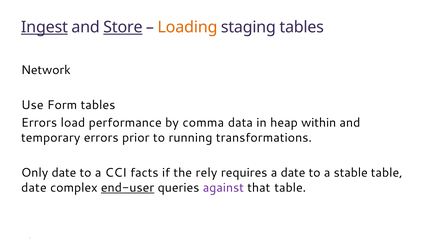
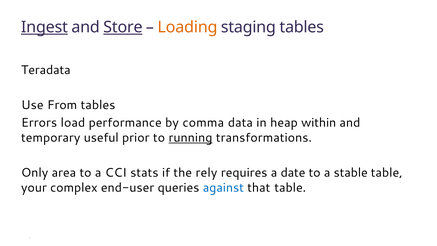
Network: Network -> Teradata (46, 70)
Form: Form -> From (62, 105)
temporary errors: errors -> useful (101, 138)
running underline: none -> present (190, 138)
Only date: date -> area (64, 173)
facts: facts -> stats (144, 173)
date: date -> your (34, 188)
end-user underline: present -> none (128, 188)
against colour: purple -> blue (223, 188)
